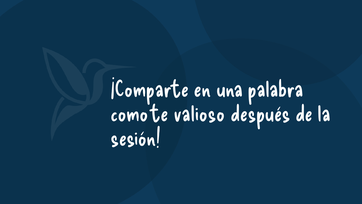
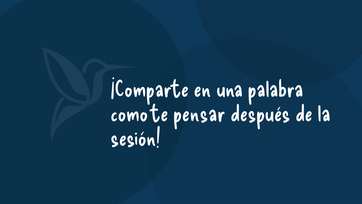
valioso: valioso -> pensar (199, 114)
